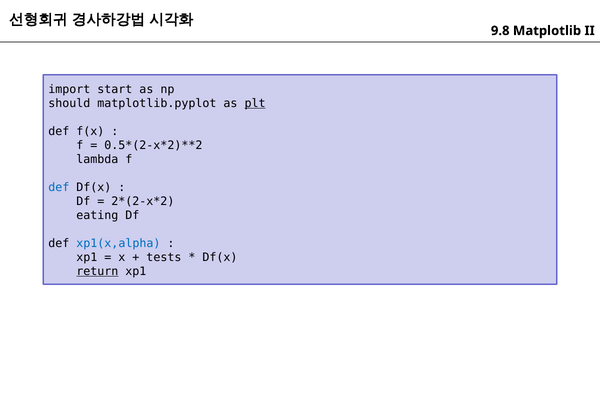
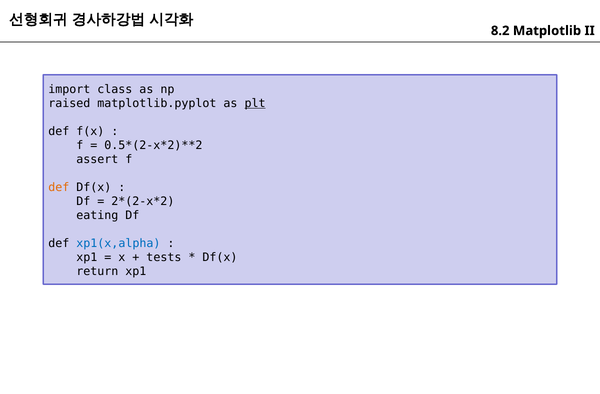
9.8: 9.8 -> 8.2 (500, 31)
start: start -> class (115, 89)
should: should -> raised (69, 103)
lambda: lambda -> assert (97, 159)
def colour: blue -> orange (59, 187)
return underline: present -> none (97, 271)
